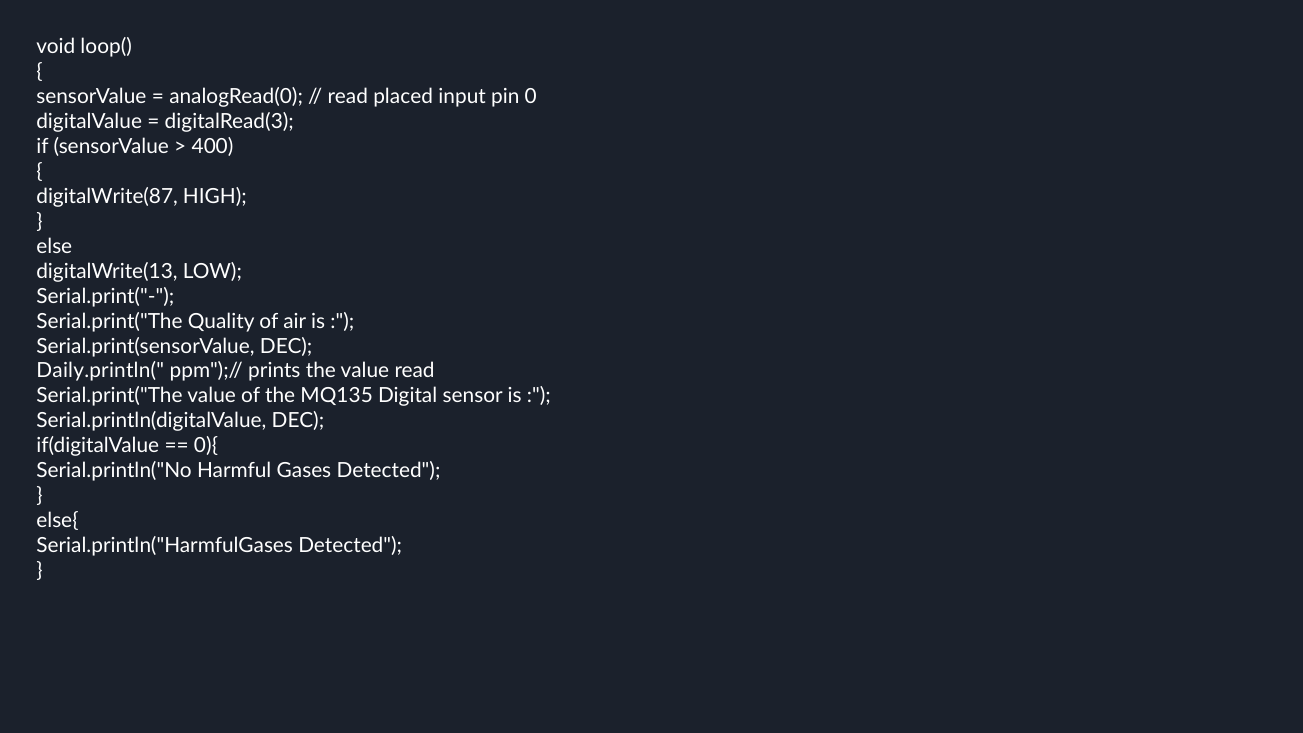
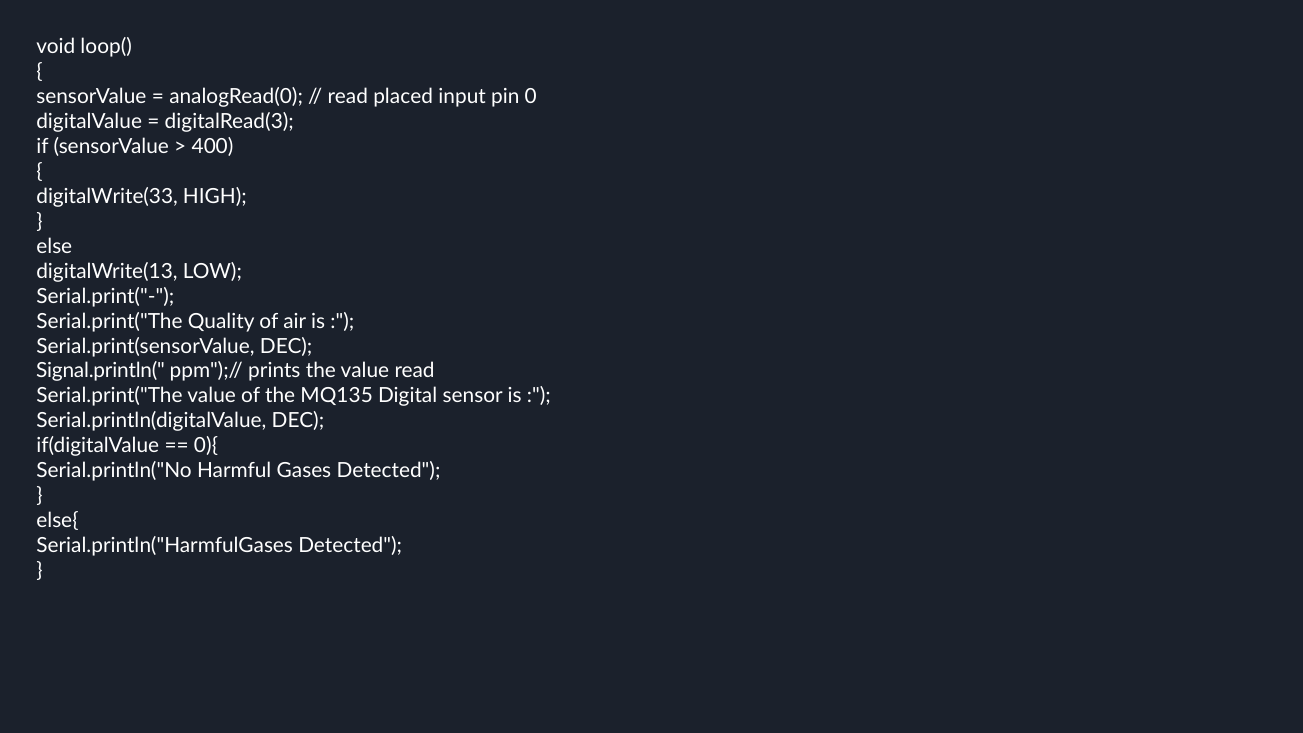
digitalWrite(87: digitalWrite(87 -> digitalWrite(33 (107, 196)
Daily.println(: Daily.println( -> Signal.println( (100, 371)
